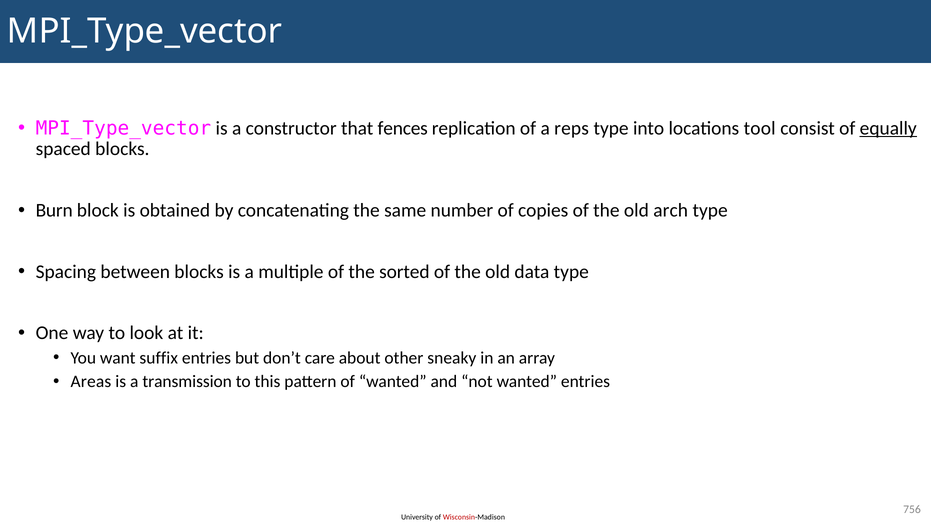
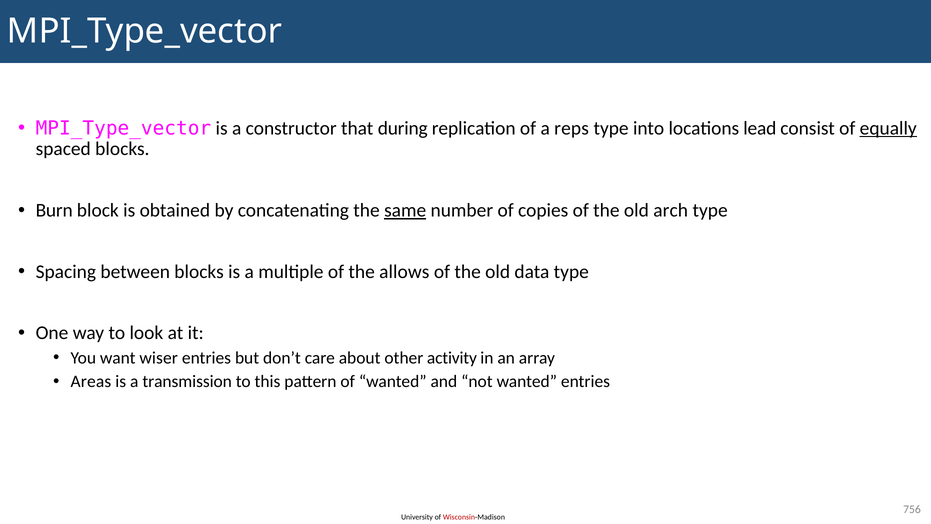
fences: fences -> during (403, 128)
tool: tool -> lead (760, 128)
same underline: none -> present (405, 210)
sorted: sorted -> allows (404, 272)
suffix: suffix -> wiser (159, 358)
sneaky: sneaky -> activity (452, 358)
